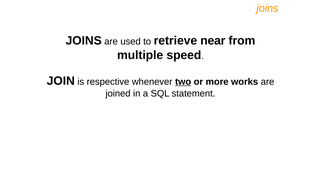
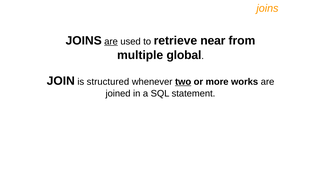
are underline: none -> present (111, 41)
speed: speed -> global (184, 55)
respective: respective -> structured (108, 82)
